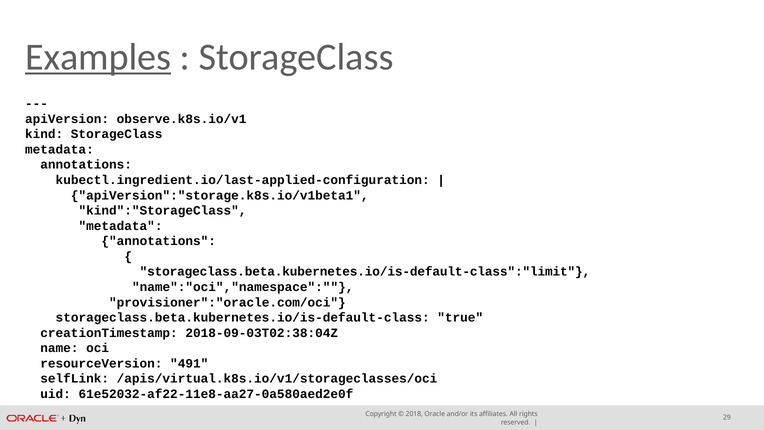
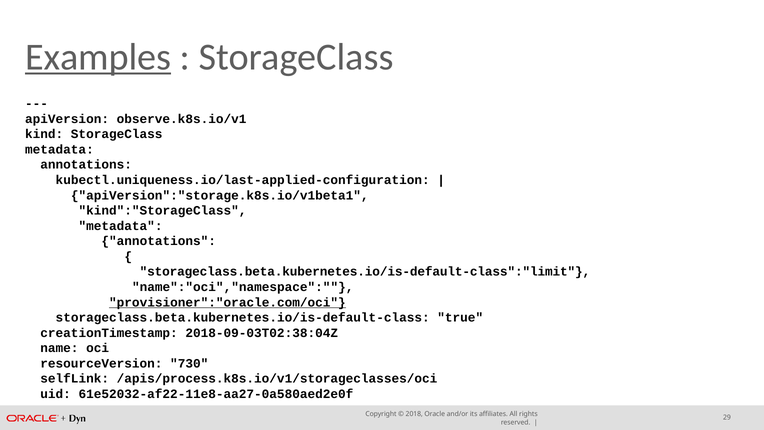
kubectl.ingredient.io/last-applied-configuration: kubectl.ingredient.io/last-applied-configuration -> kubectl.uniqueness.io/last-applied-configuration (243, 180)
provisioner":"oracle.com/oci underline: none -> present (227, 302)
491: 491 -> 730 (189, 363)
/apis/virtual.k8s.io/v1/storageclasses/oci: /apis/virtual.k8s.io/v1/storageclasses/oci -> /apis/process.k8s.io/v1/storageclasses/oci (277, 379)
